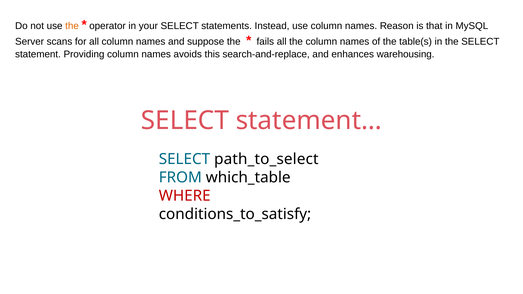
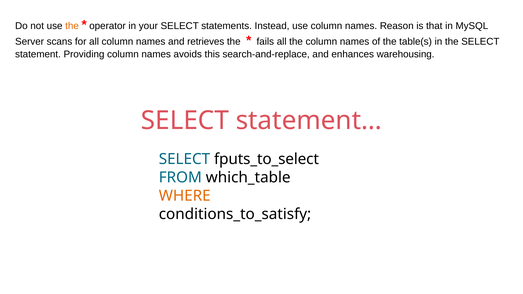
suppose: suppose -> retrieves (206, 42)
path_to_select: path_to_select -> fputs_to_select (266, 159)
WHERE colour: red -> orange (185, 196)
